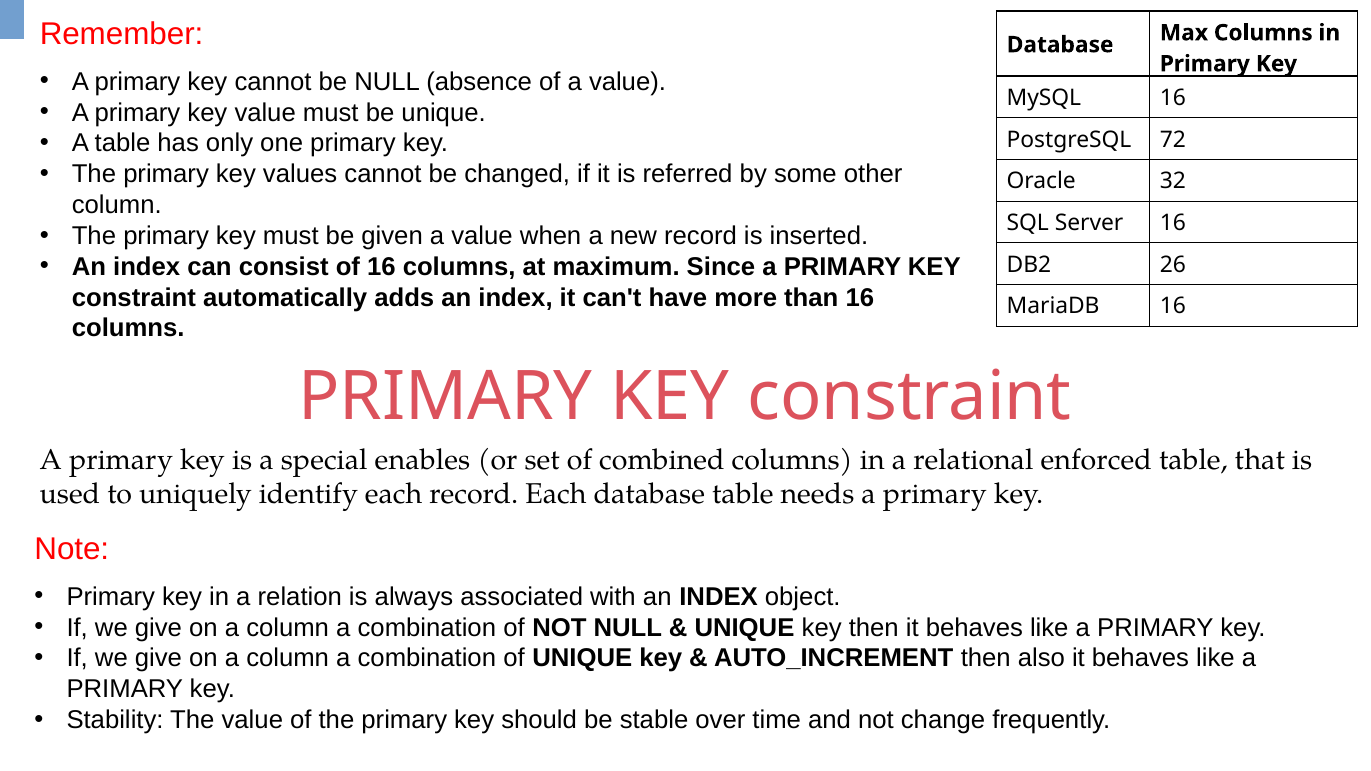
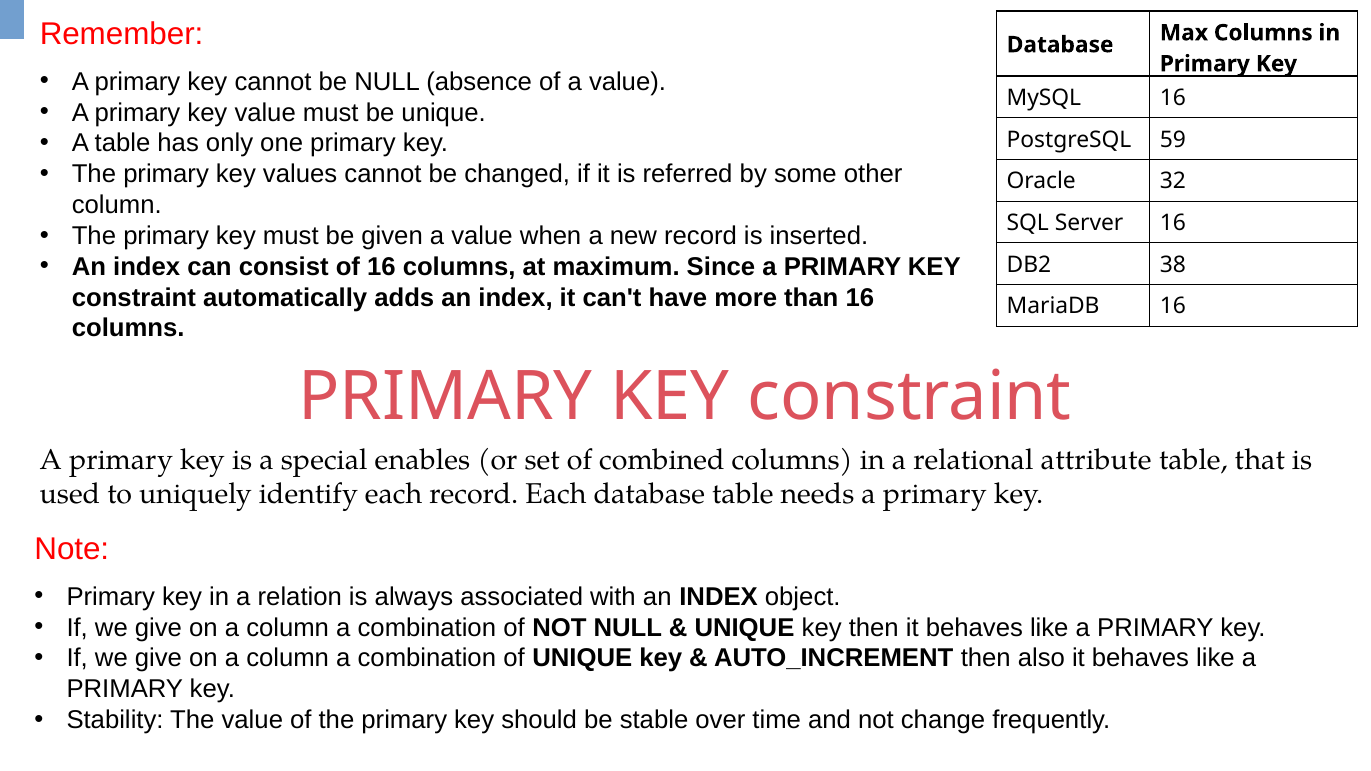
72: 72 -> 59 (1173, 140)
26: 26 -> 38 (1173, 265)
enforced: enforced -> attribute (1096, 460)
